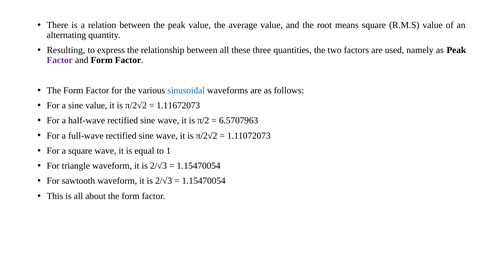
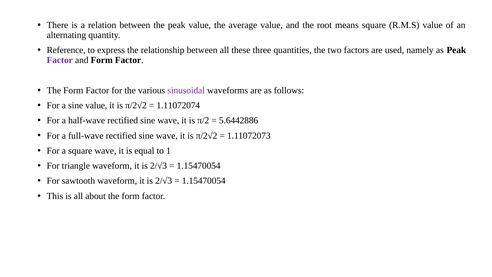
Resulting: Resulting -> Reference (66, 50)
sinusoidal colour: blue -> purple (186, 90)
1.11672073: 1.11672073 -> 1.11072074 (178, 105)
6.5707963: 6.5707963 -> 5.6442886 (239, 120)
